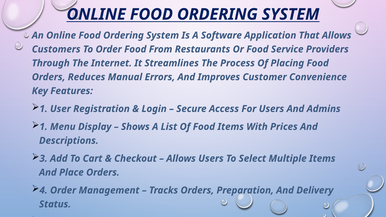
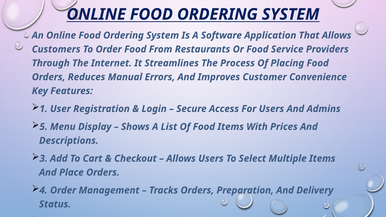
1: 1 -> 5 (44, 127)
